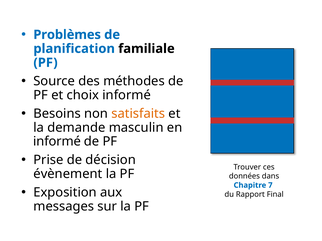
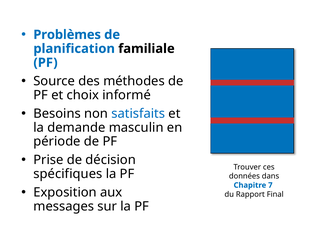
satisfaits colour: orange -> blue (138, 114)
informé: informé -> période (57, 142)
évènement: évènement -> spécifiques (68, 174)
